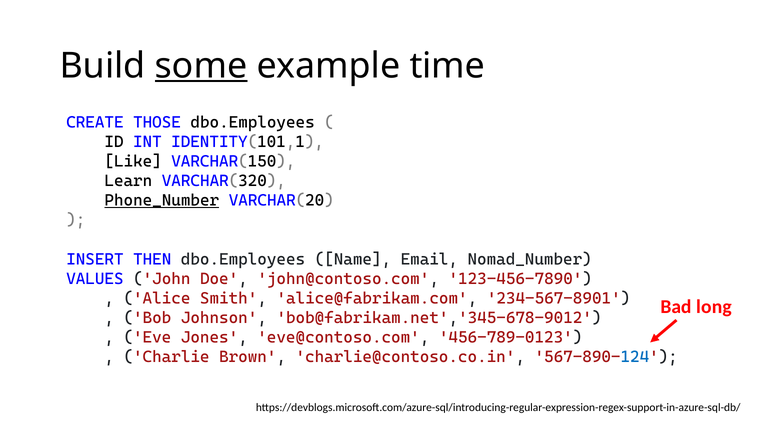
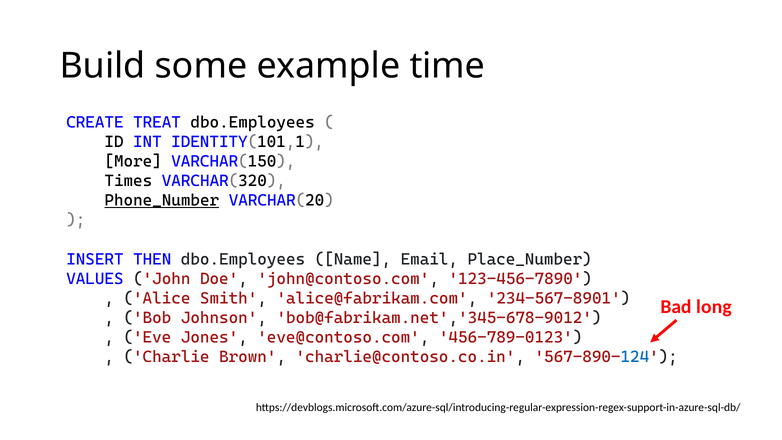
some underline: present -> none (201, 66)
THOSE: THOSE -> TREAT (157, 122)
Like: Like -> More (133, 161)
Learn: Learn -> Times (128, 181)
Nomad_Number: Nomad_Number -> Place_Number (530, 259)
